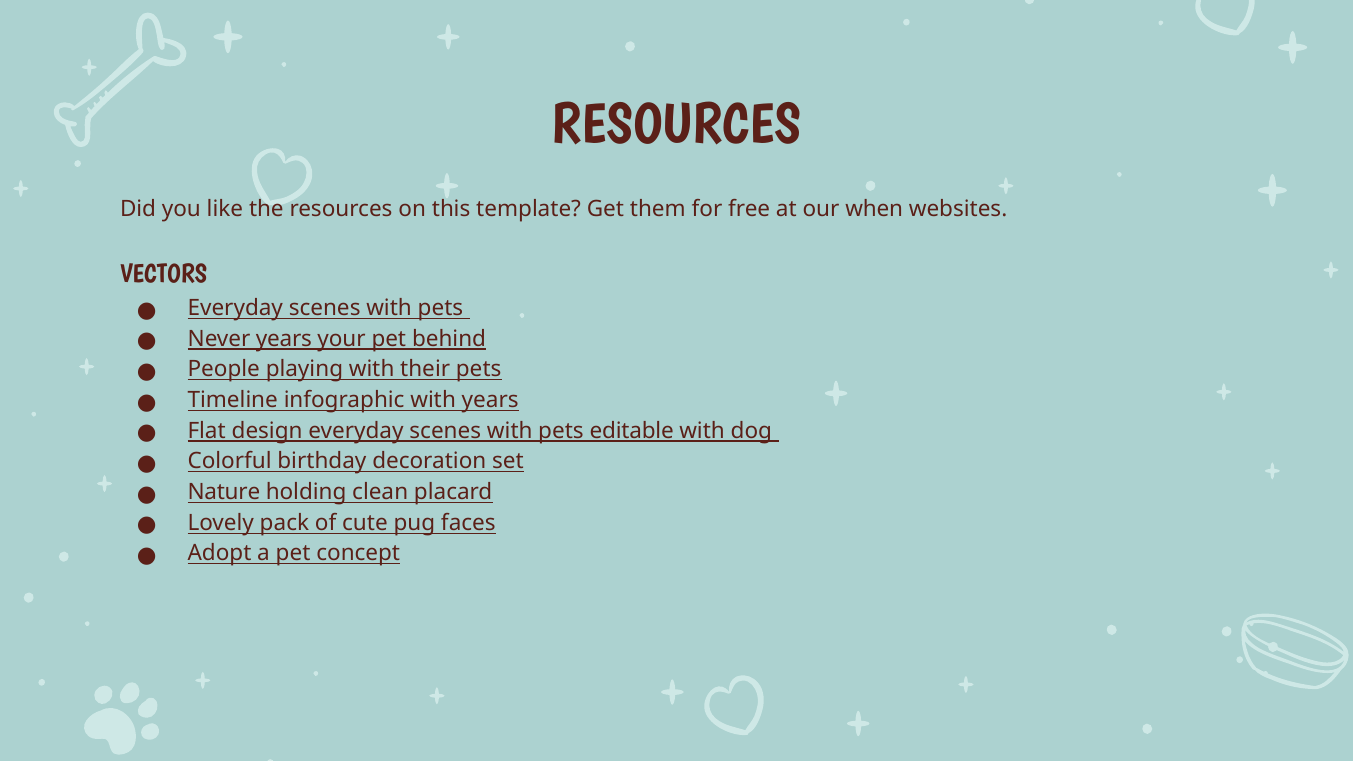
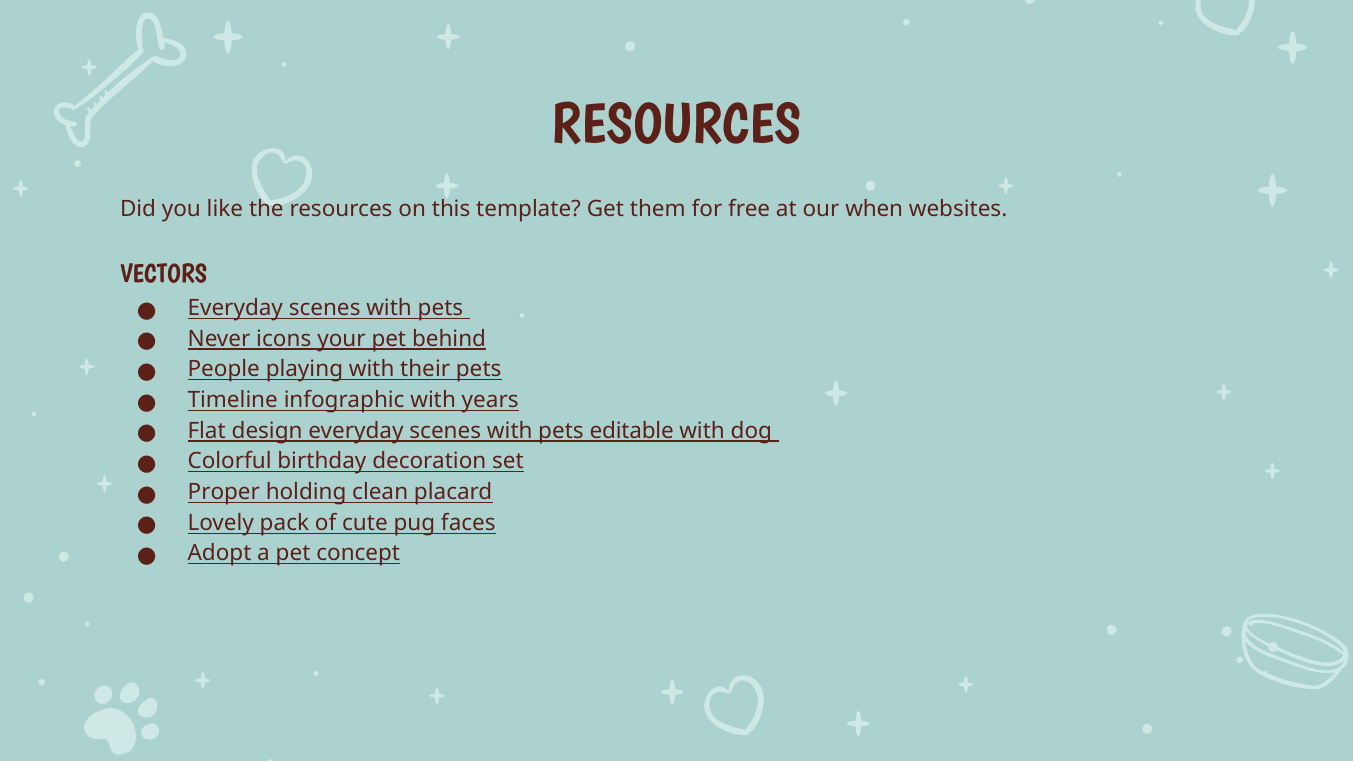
Never years: years -> icons (284, 339)
Nature: Nature -> Proper (224, 492)
